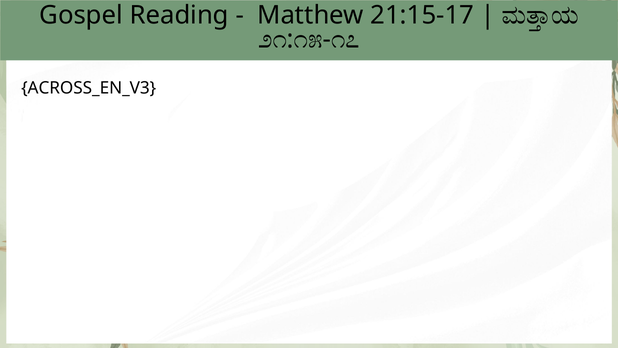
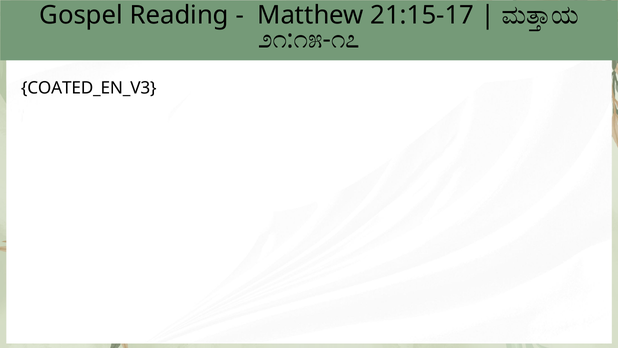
ACROSS_EN_V3: ACROSS_EN_V3 -> COATED_EN_V3 (89, 88)
